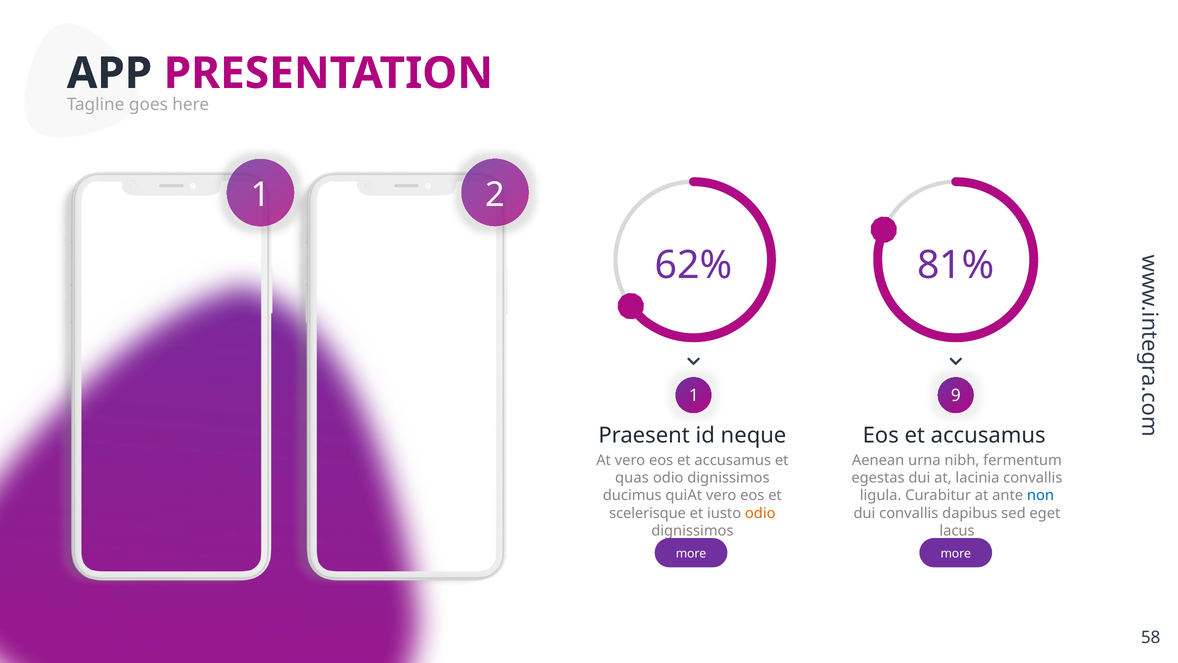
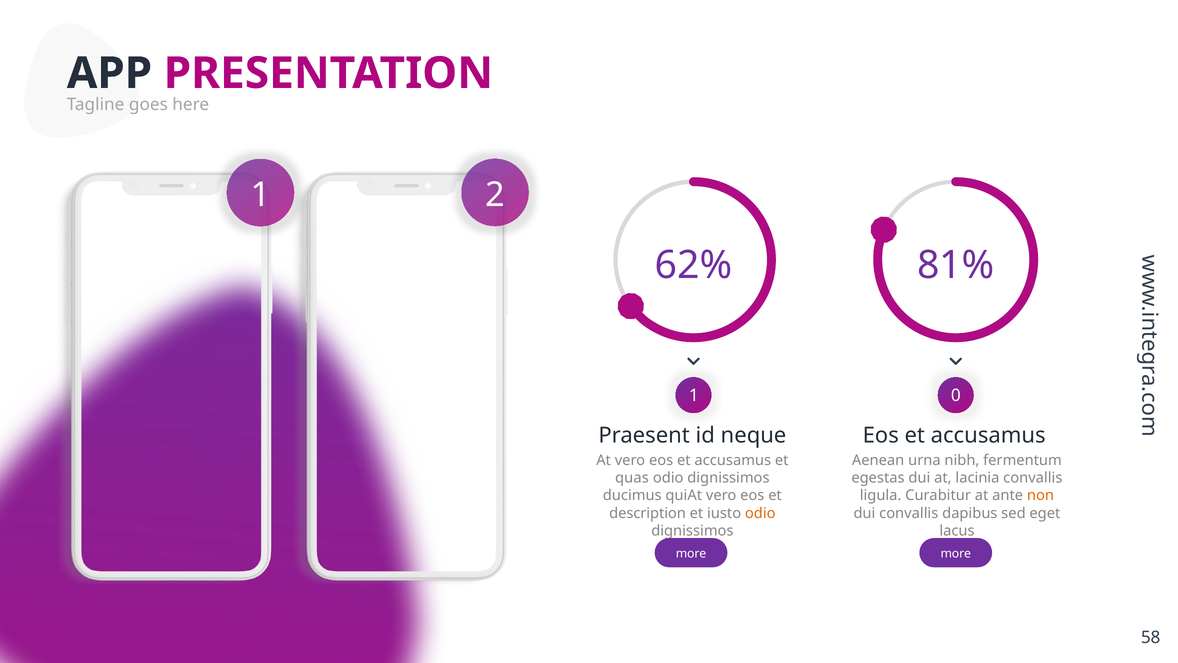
9: 9 -> 0 (956, 396)
non colour: blue -> orange (1041, 495)
scelerisque: scelerisque -> description (648, 513)
